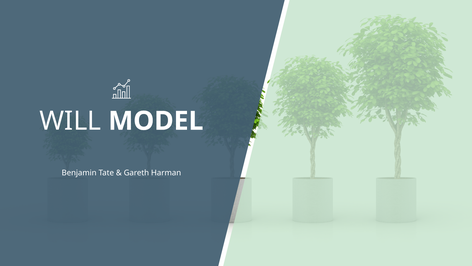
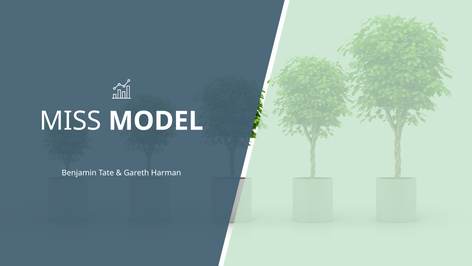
WILL: WILL -> MISS (70, 121)
